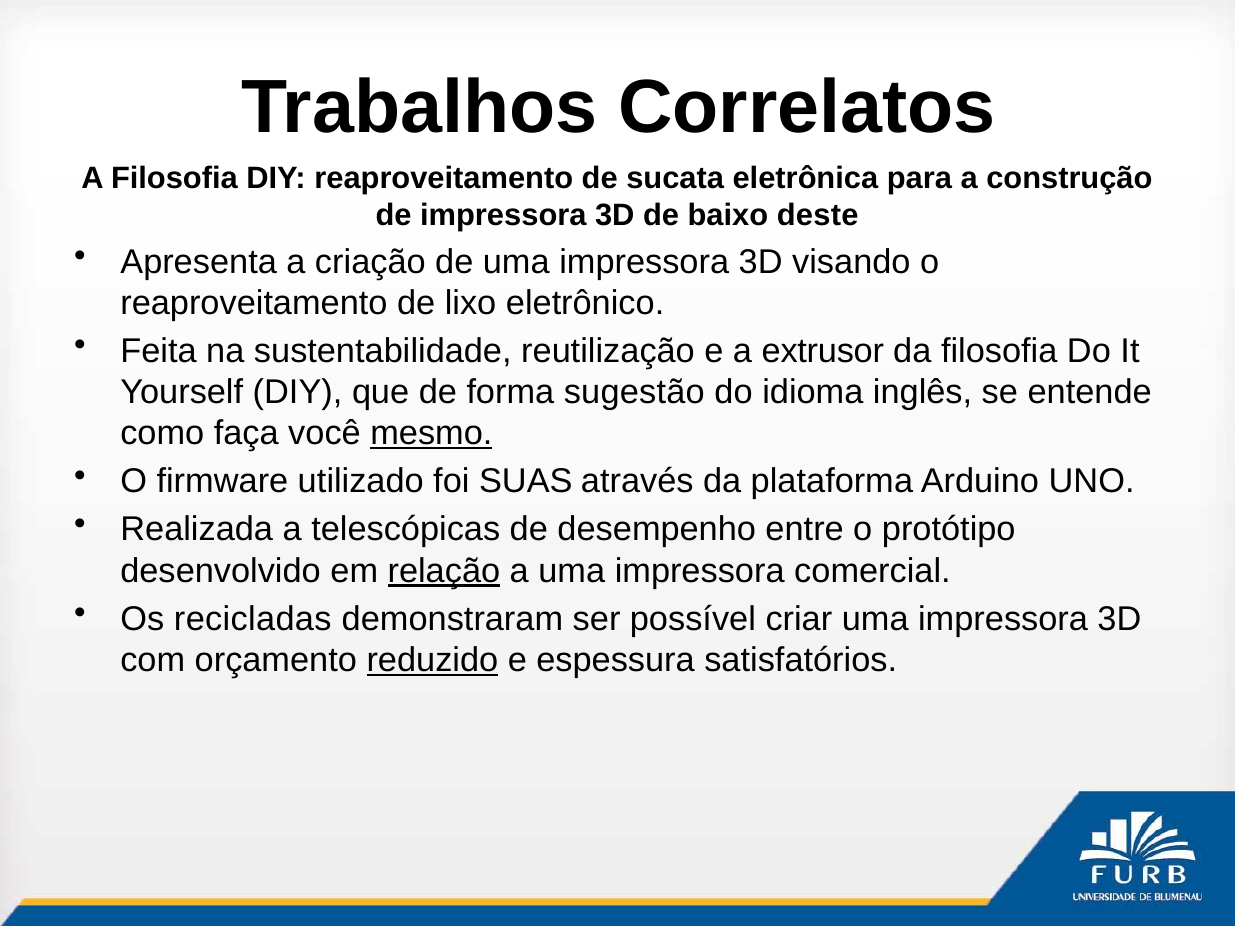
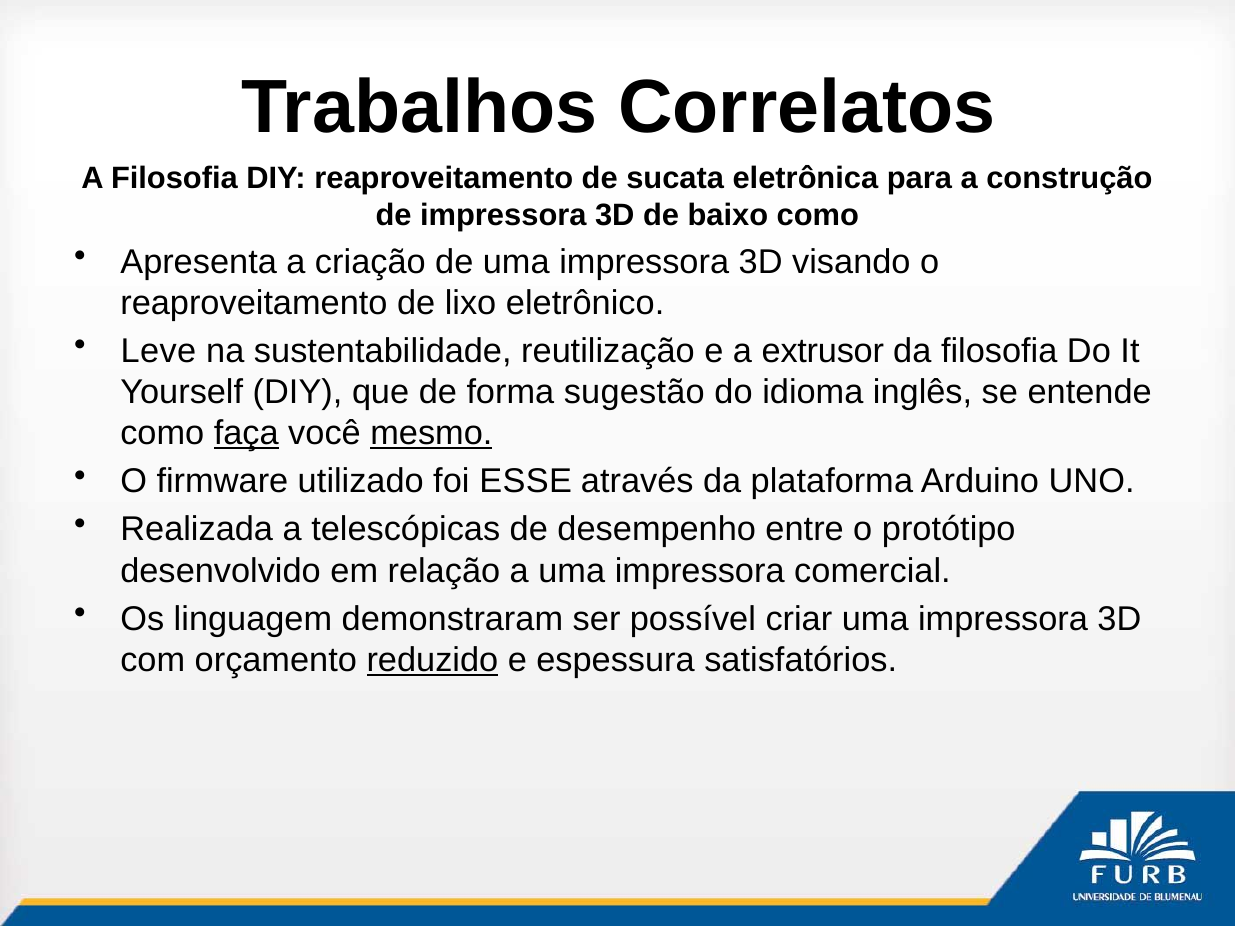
baixo deste: deste -> como (818, 216)
Feita: Feita -> Leve (158, 351)
faça underline: none -> present (246, 434)
SUAS: SUAS -> ESSE (526, 482)
relação underline: present -> none (444, 571)
recicladas: recicladas -> linguagem (253, 619)
